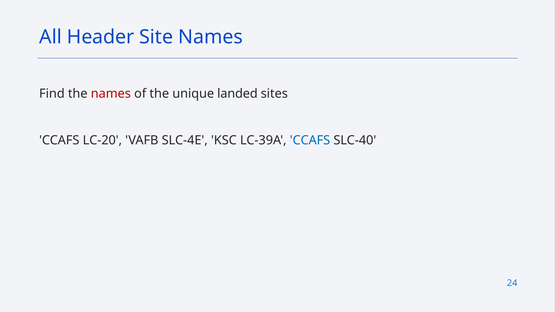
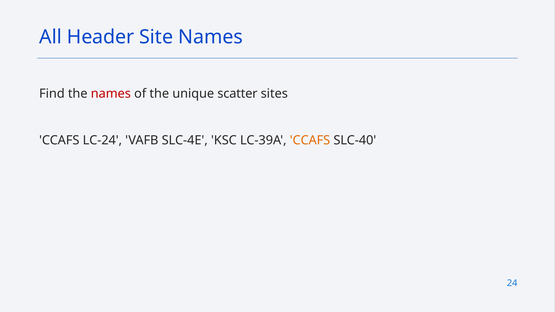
landed: landed -> scatter (237, 94)
LC-20: LC-20 -> LC-24 (102, 140)
CCAFS colour: blue -> orange (310, 140)
